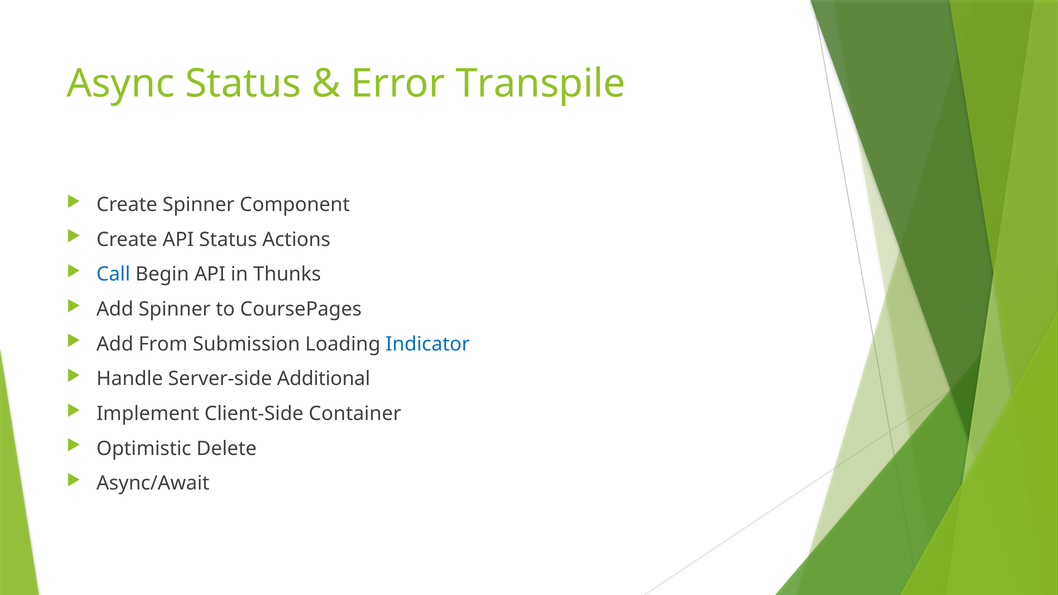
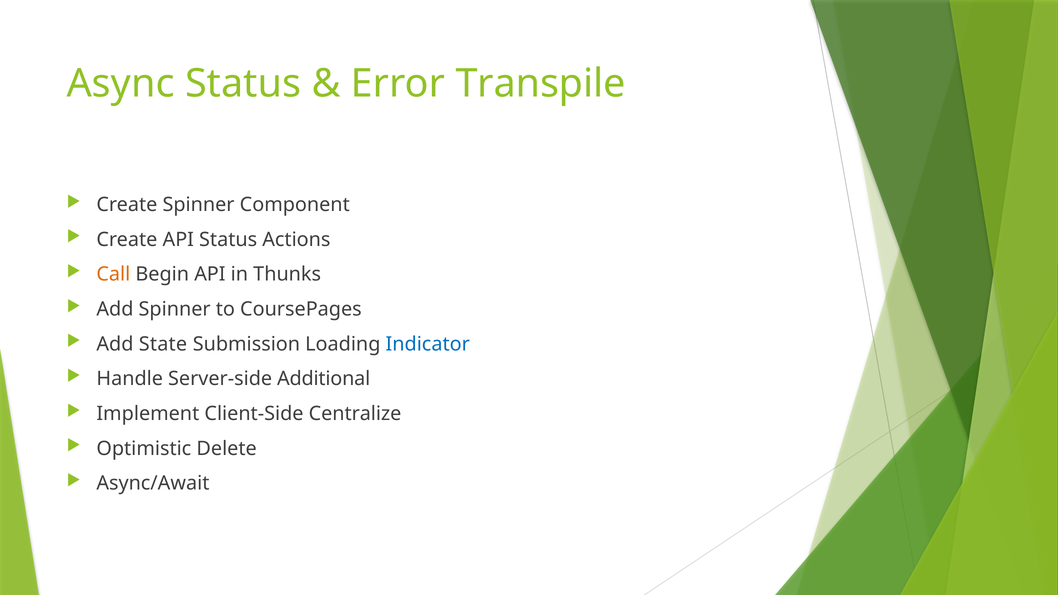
Call colour: blue -> orange (113, 274)
From: From -> State (163, 344)
Container: Container -> Centralize (355, 414)
